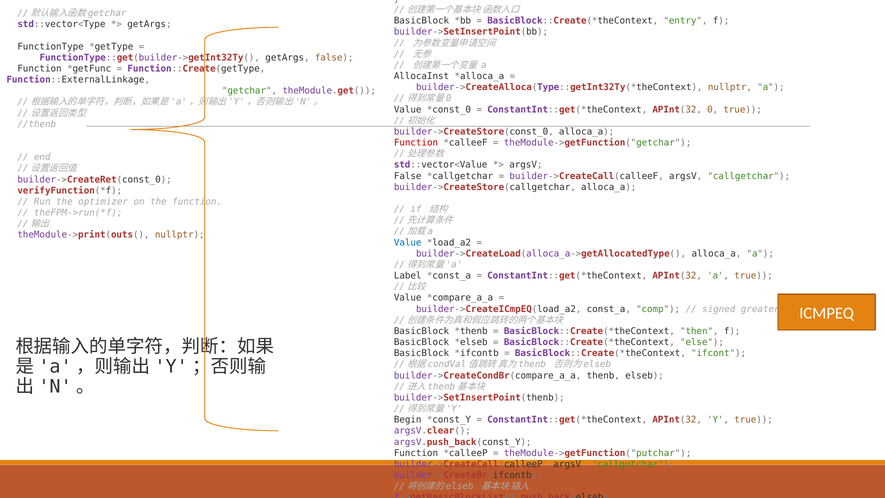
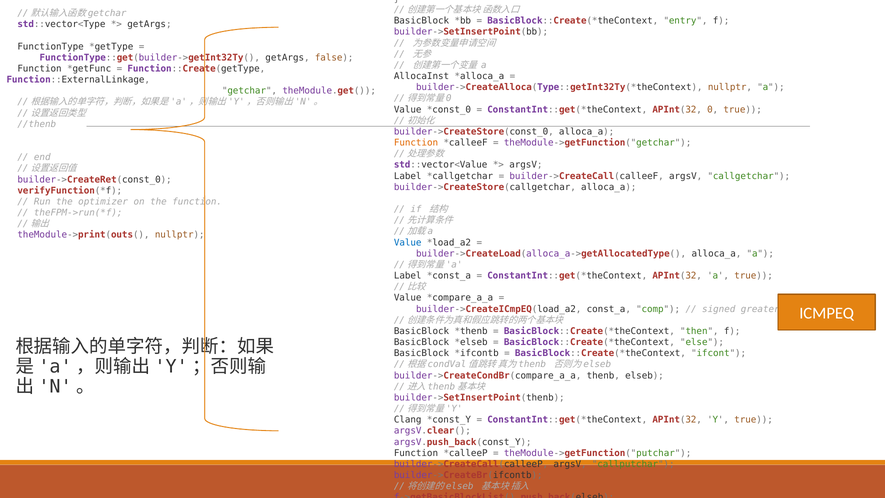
Function colour: red -> orange (416, 143)
False: False -> Label (408, 176)
Begin: Begin -> Clang (408, 420)
